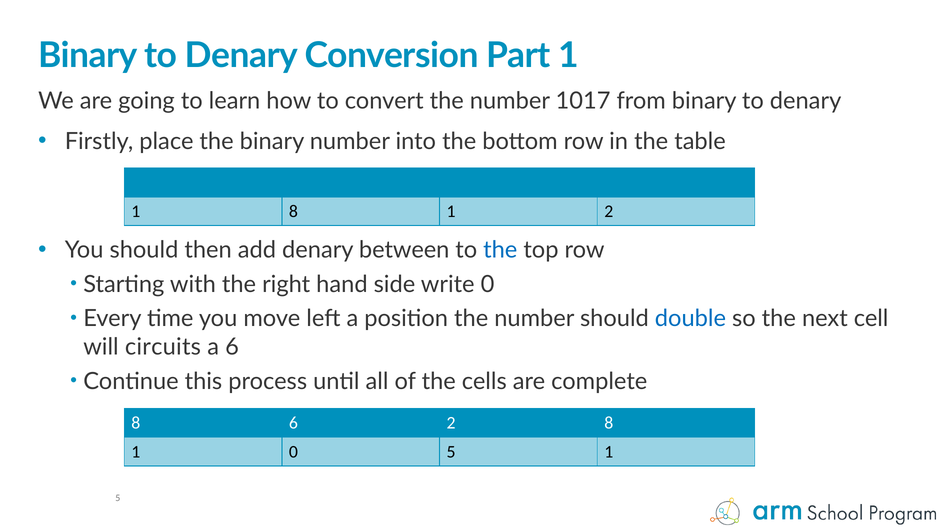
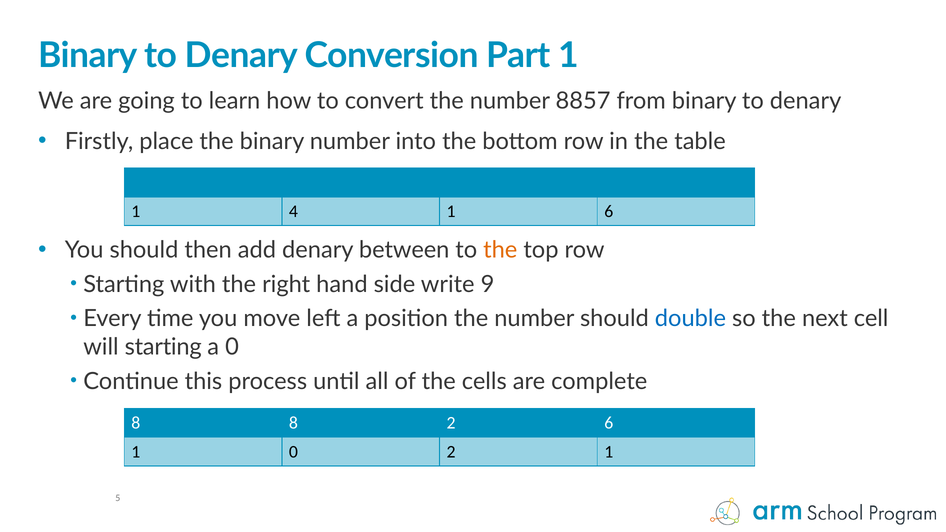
1017: 1017 -> 8857 (583, 101)
1 8: 8 -> 4 (293, 211)
1 2: 2 -> 6 (609, 211)
the colour: blue -> orange (500, 250)
write 0: 0 -> 9 (488, 284)
will circuits: circuits -> starting (163, 347)
a 6: 6 -> 0 (232, 347)
8 6: 6 -> 8 (293, 423)
8: 8 -> 6 (609, 423)
0 5: 5 -> 2 (451, 452)
